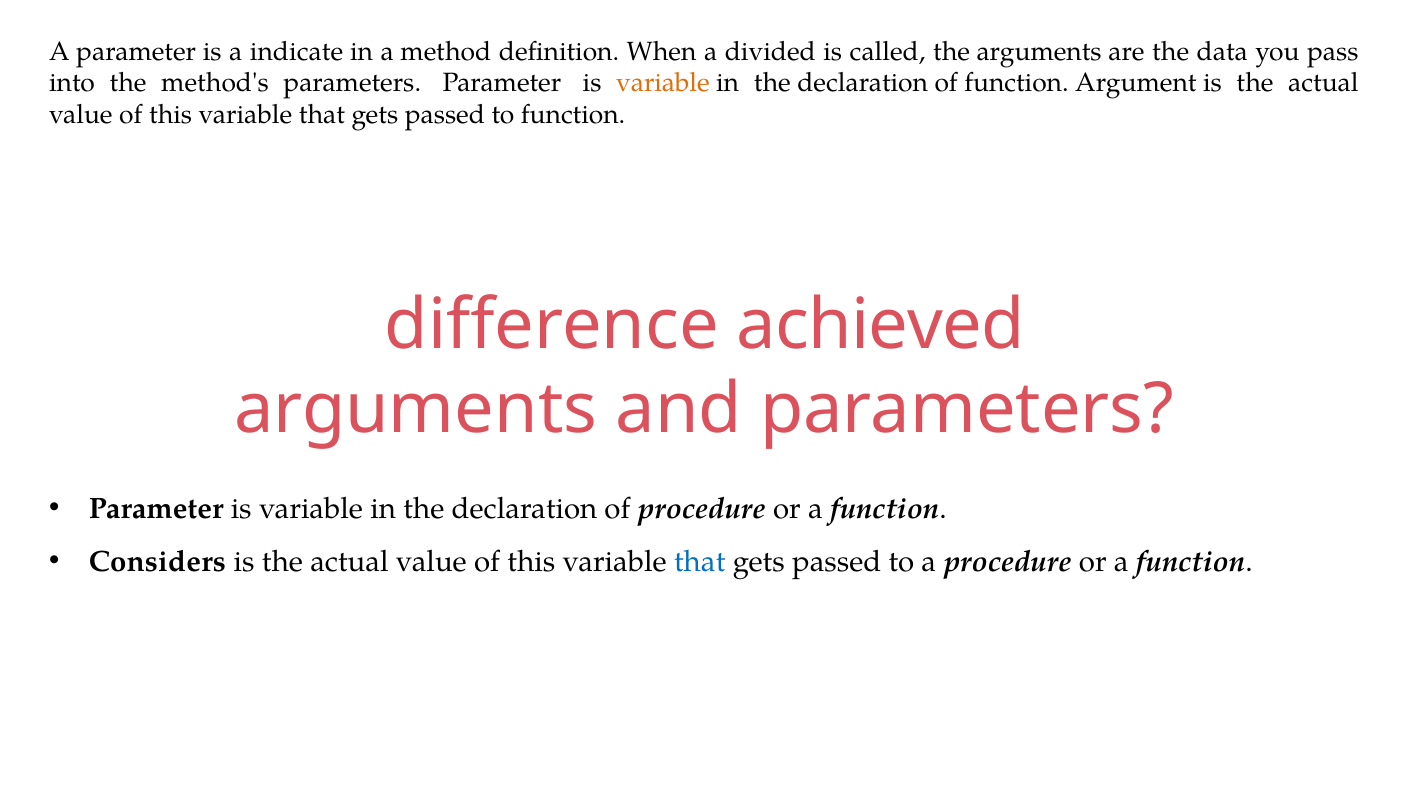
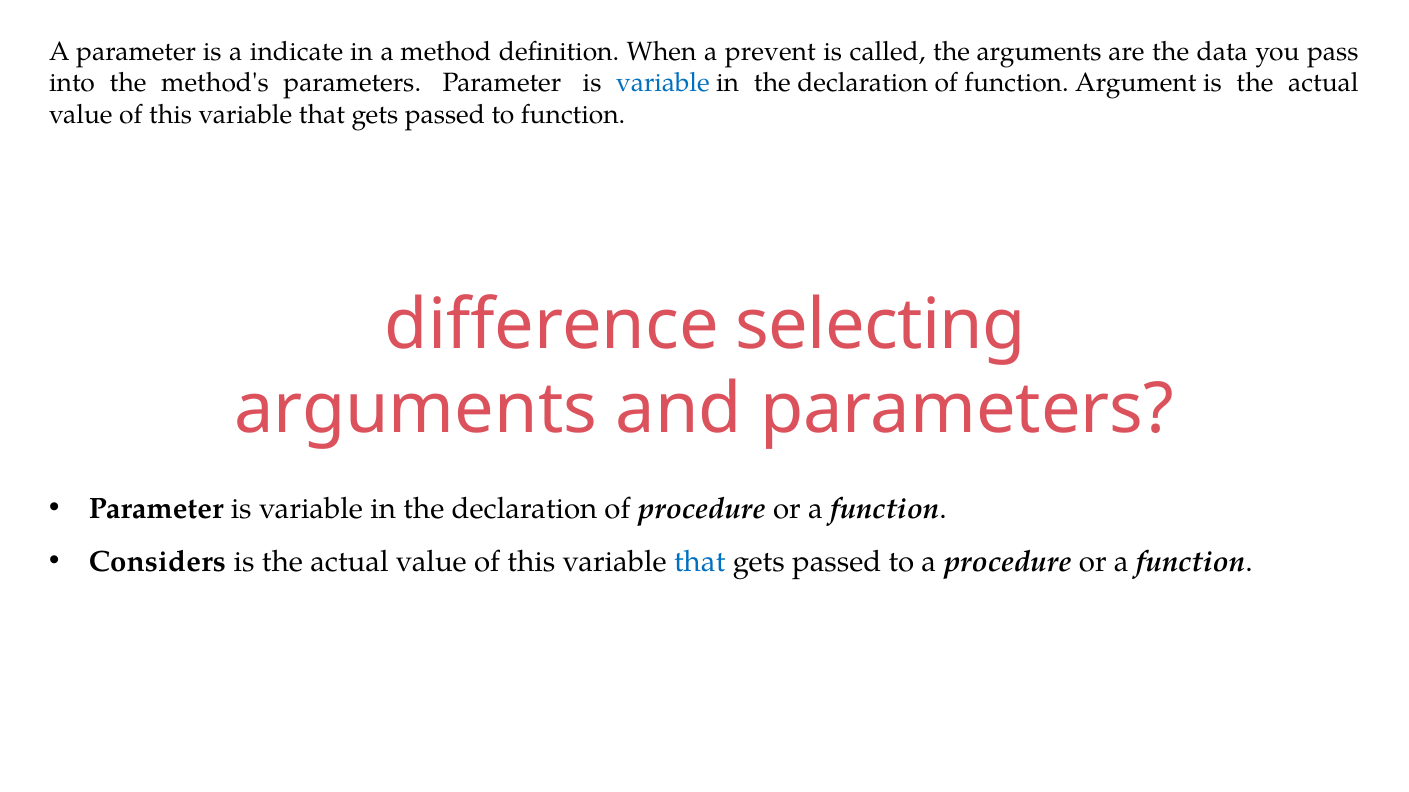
divided: divided -> prevent (770, 51)
variable colour: orange -> blue (663, 83)
achieved: achieved -> selecting (881, 325)
